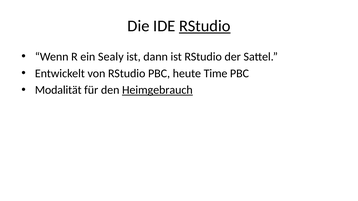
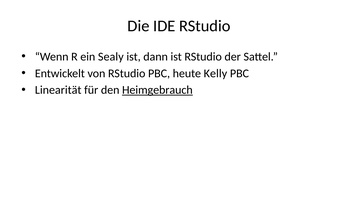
RStudio underline: present -> none (205, 26)
Time: Time -> Kelly (215, 73)
Modalität: Modalität -> Linearität (58, 90)
